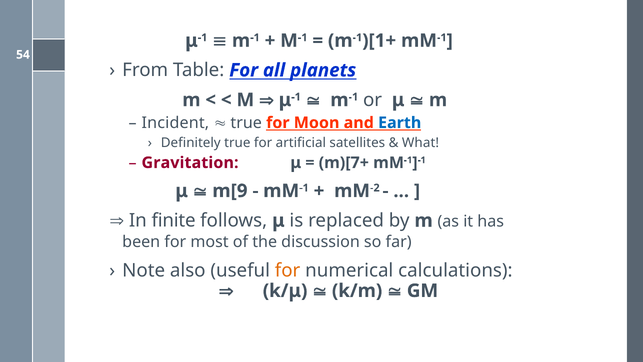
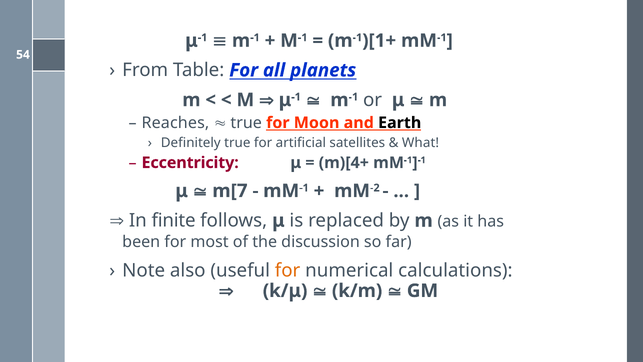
Incident: Incident -> Reaches (175, 123)
Earth colour: blue -> black (400, 123)
Gravitation: Gravitation -> Eccentricity (190, 163)
m)[7+: m)[7+ -> m)[4+ (344, 163)
m[9: m[9 -> m[7 (230, 191)
